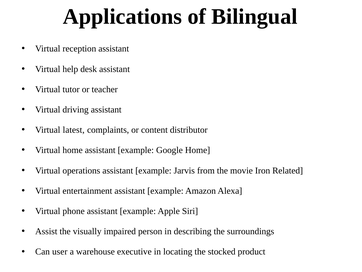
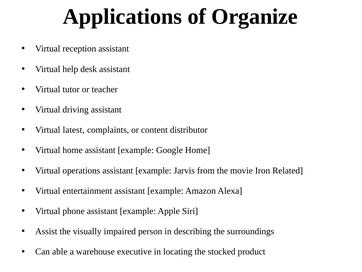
Bilingual: Bilingual -> Organize (255, 17)
user: user -> able (60, 251)
